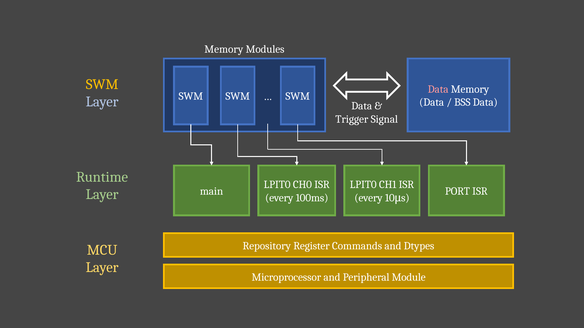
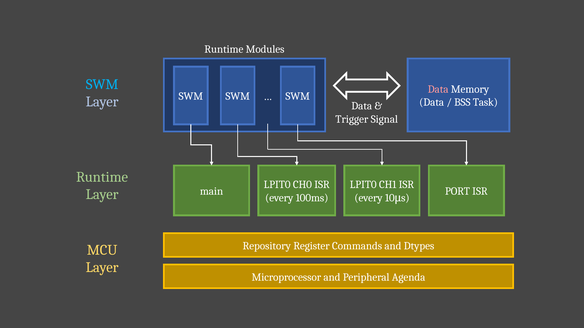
Memory: Memory -> Runtime (224, 49)
SWM colour: yellow -> light blue (102, 84)
BSS Data: Data -> Task (485, 103)
Module: Module -> Agenda (409, 277)
